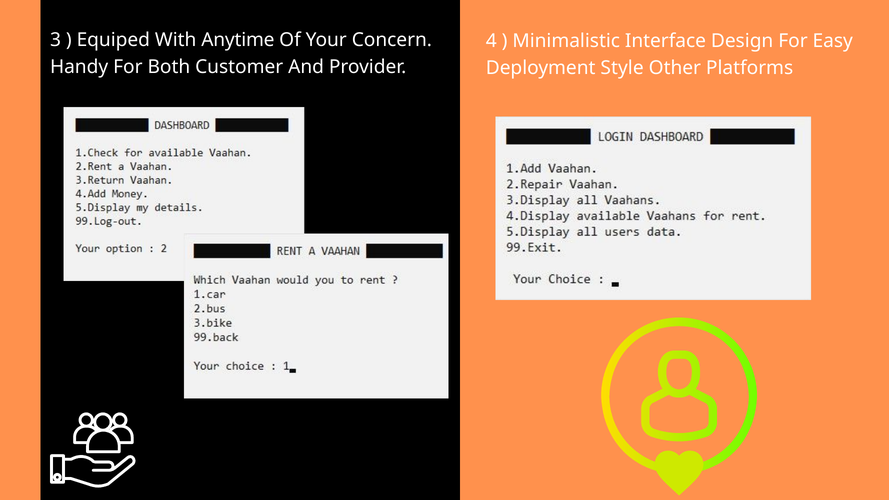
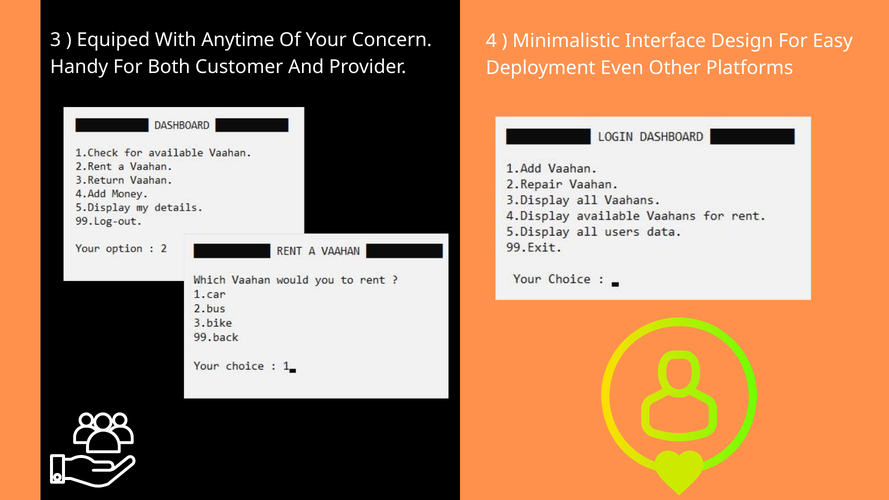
Style: Style -> Even (622, 68)
